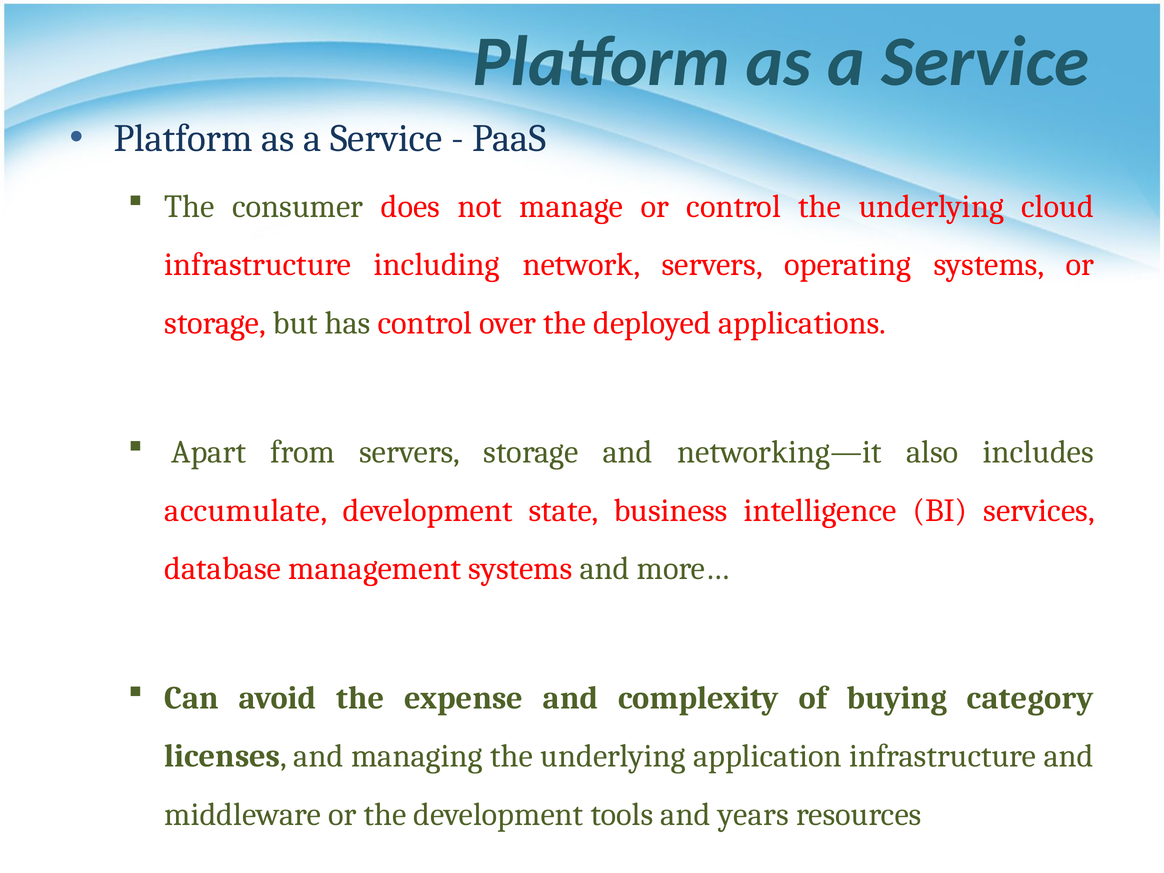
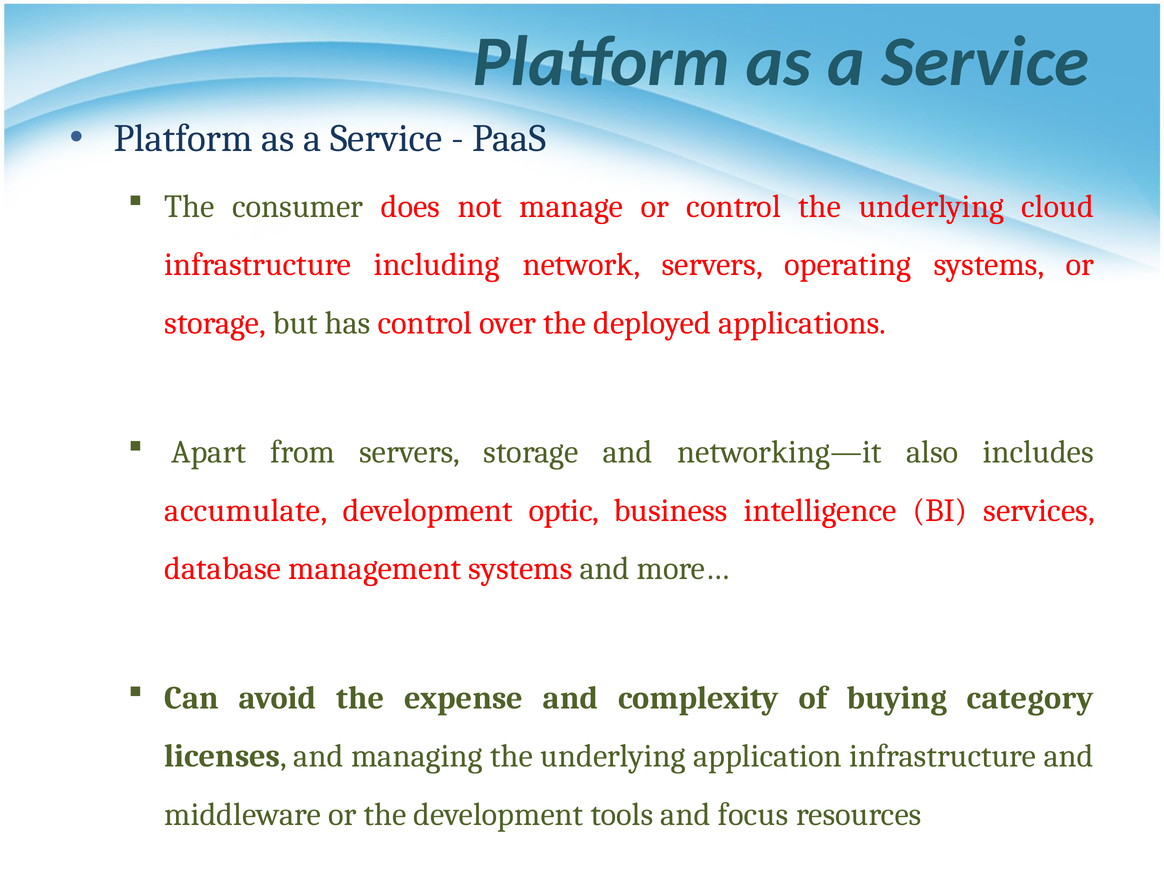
state: state -> optic (564, 511)
years: years -> focus (753, 814)
